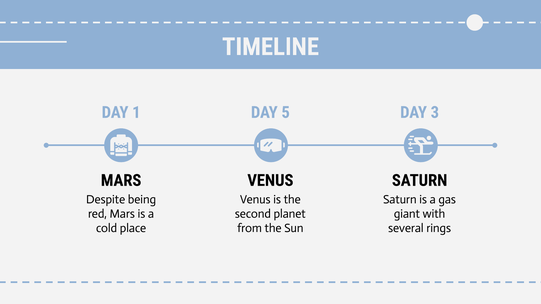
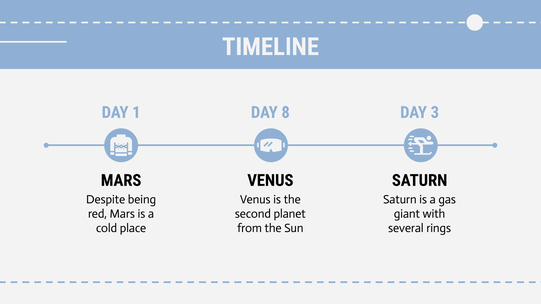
5: 5 -> 8 (286, 113)
